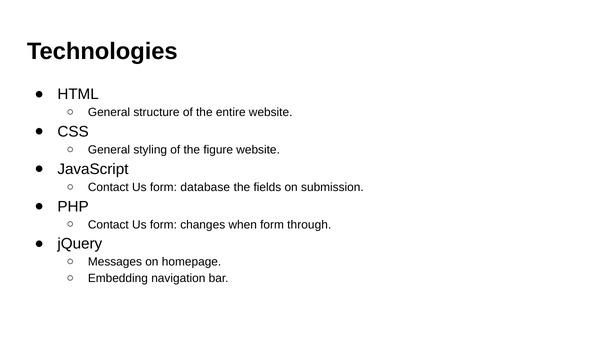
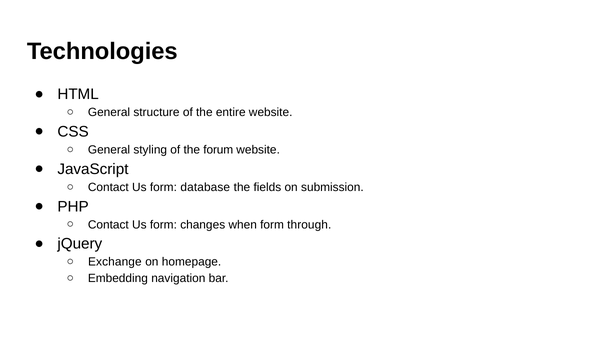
figure: figure -> forum (218, 150)
Messages: Messages -> Exchange (115, 262)
